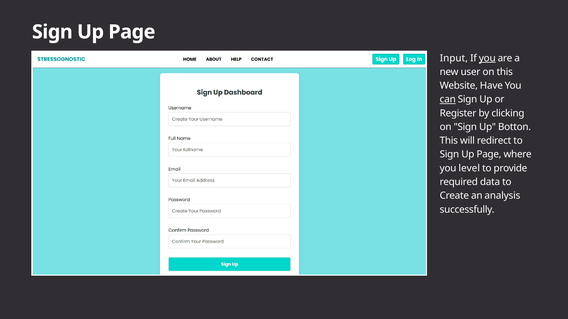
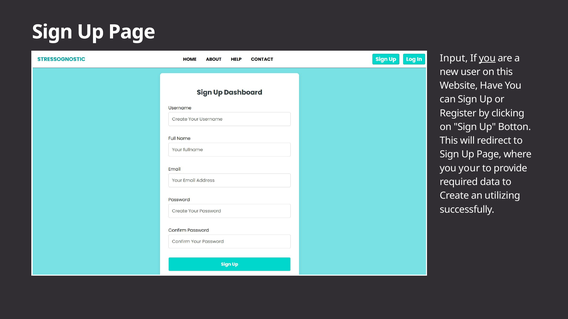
can underline: present -> none (448, 100)
level: level -> your (469, 168)
analysis: analysis -> utilizing (502, 196)
